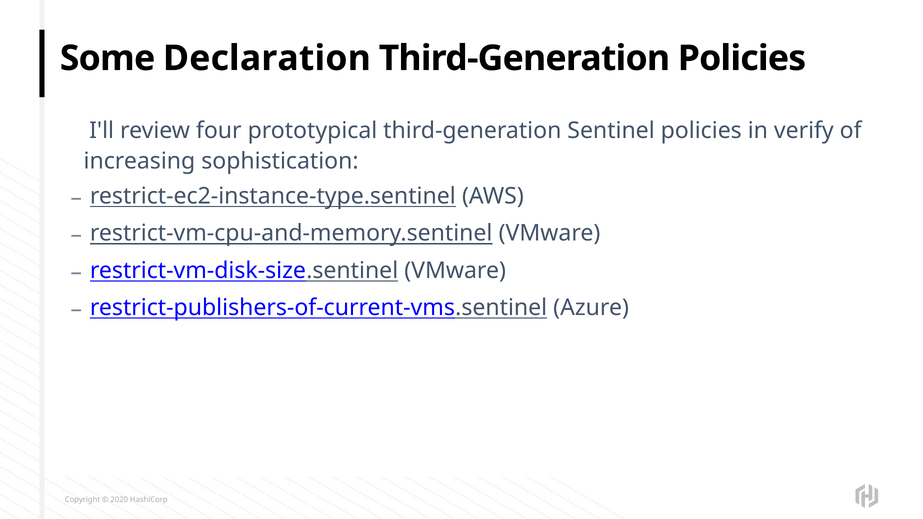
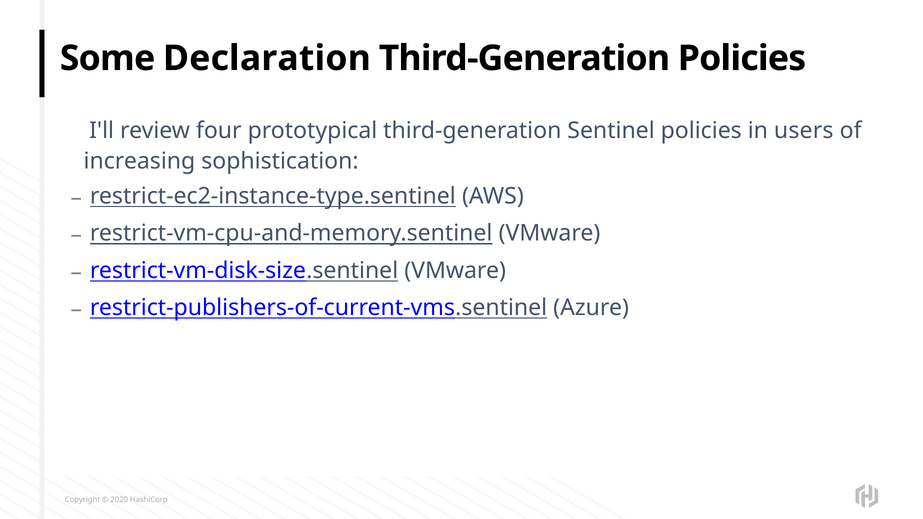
verify: verify -> users (804, 131)
